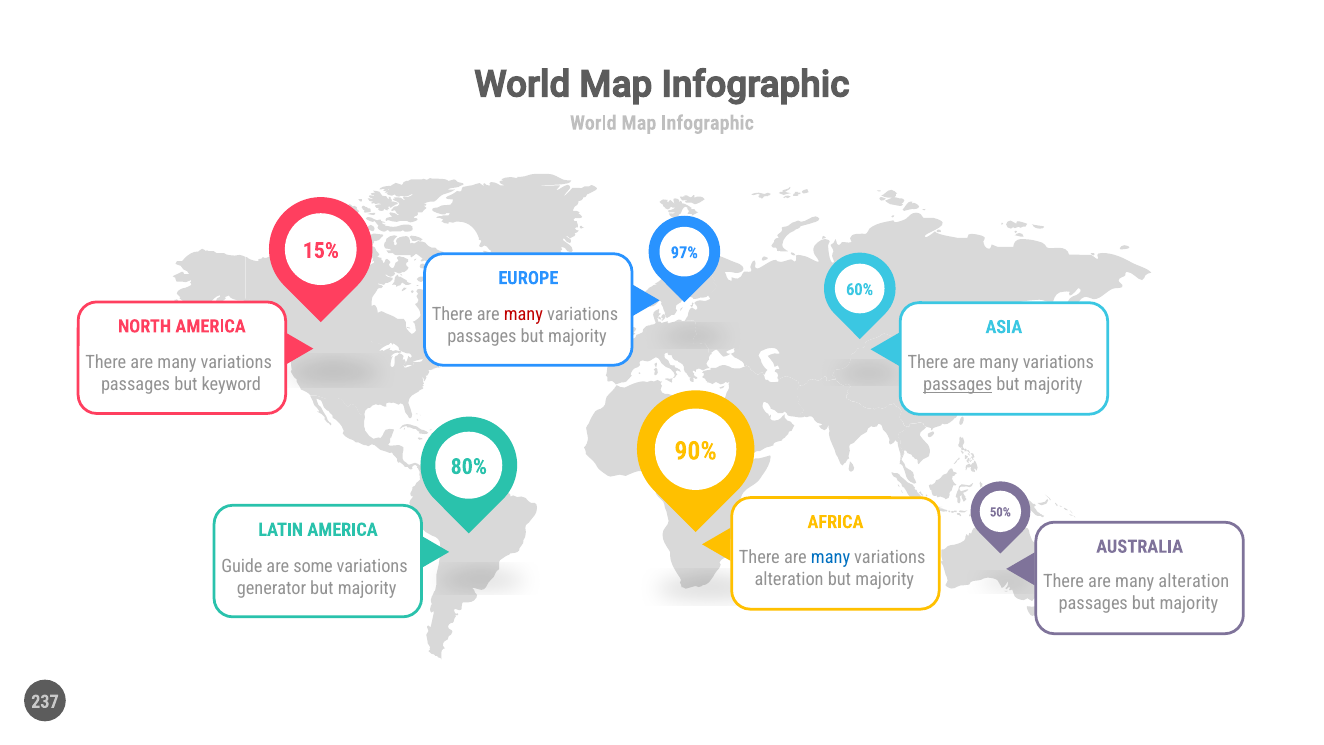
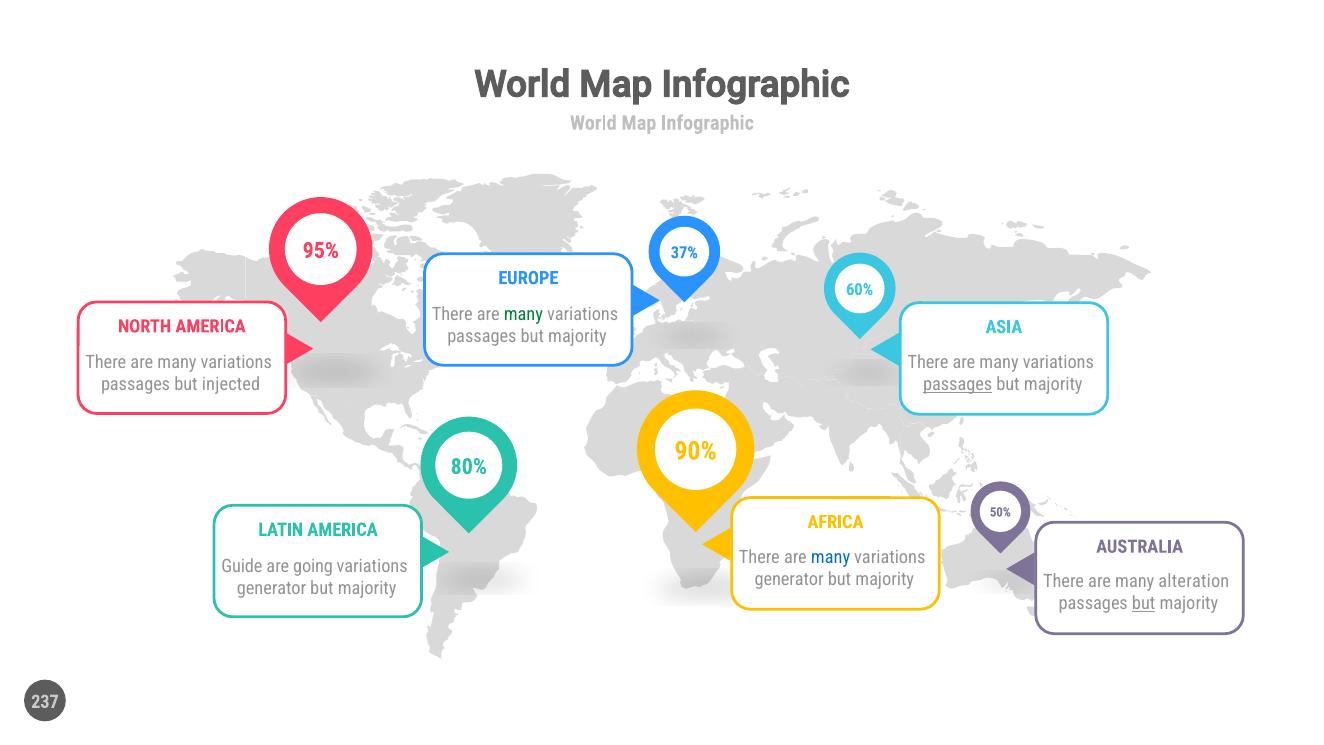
15%: 15% -> 95% (321, 251)
97%: 97% -> 37% (684, 253)
many colour: red -> green (523, 314)
keyword: keyword -> injected (231, 385)
some: some -> going (313, 566)
alteration: alteration -> generator (789, 579)
but underline: none -> present (1144, 603)
